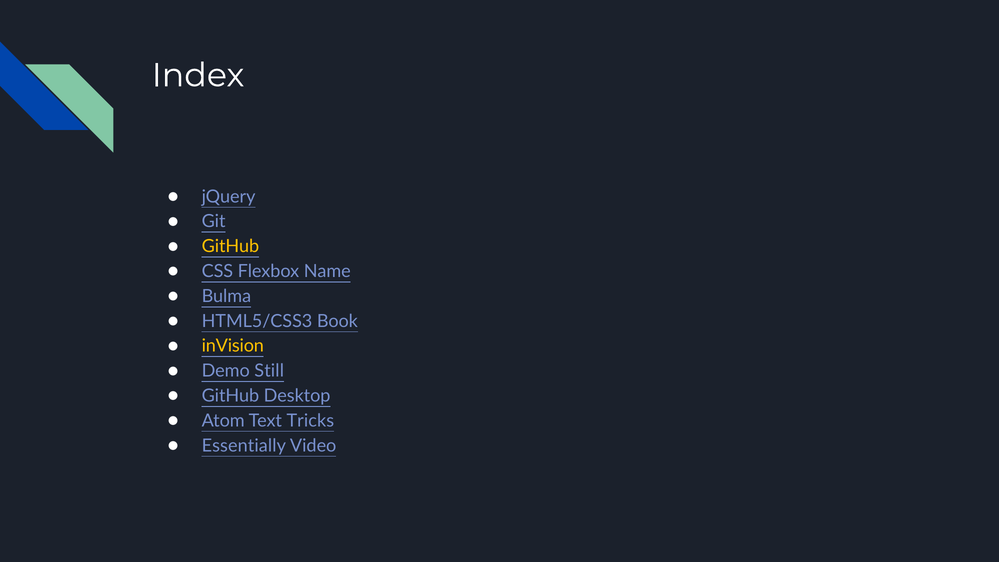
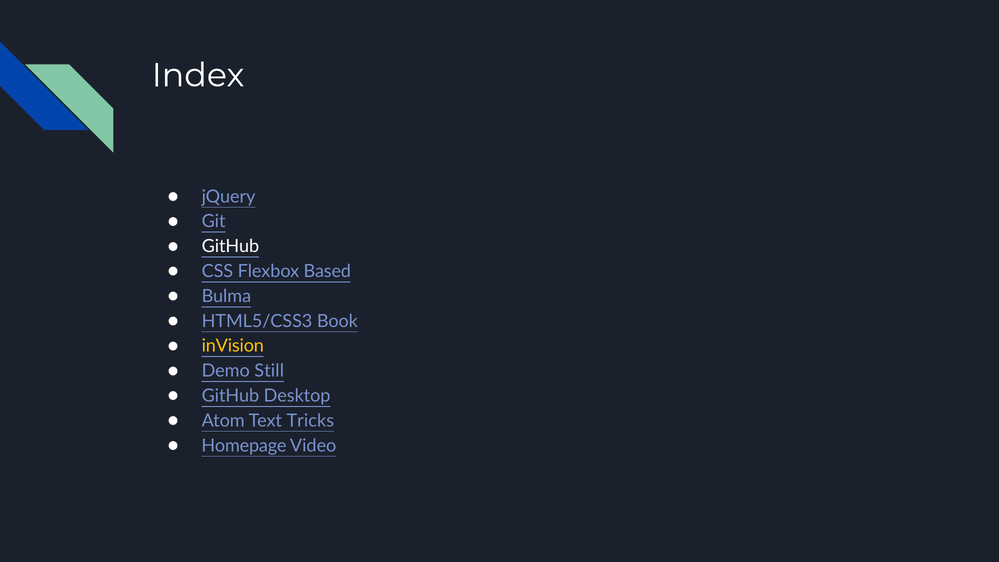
GitHub colour: yellow -> white (230, 246)
Name: Name -> Based (327, 271)
Essentially: Essentially -> Homepage (244, 446)
